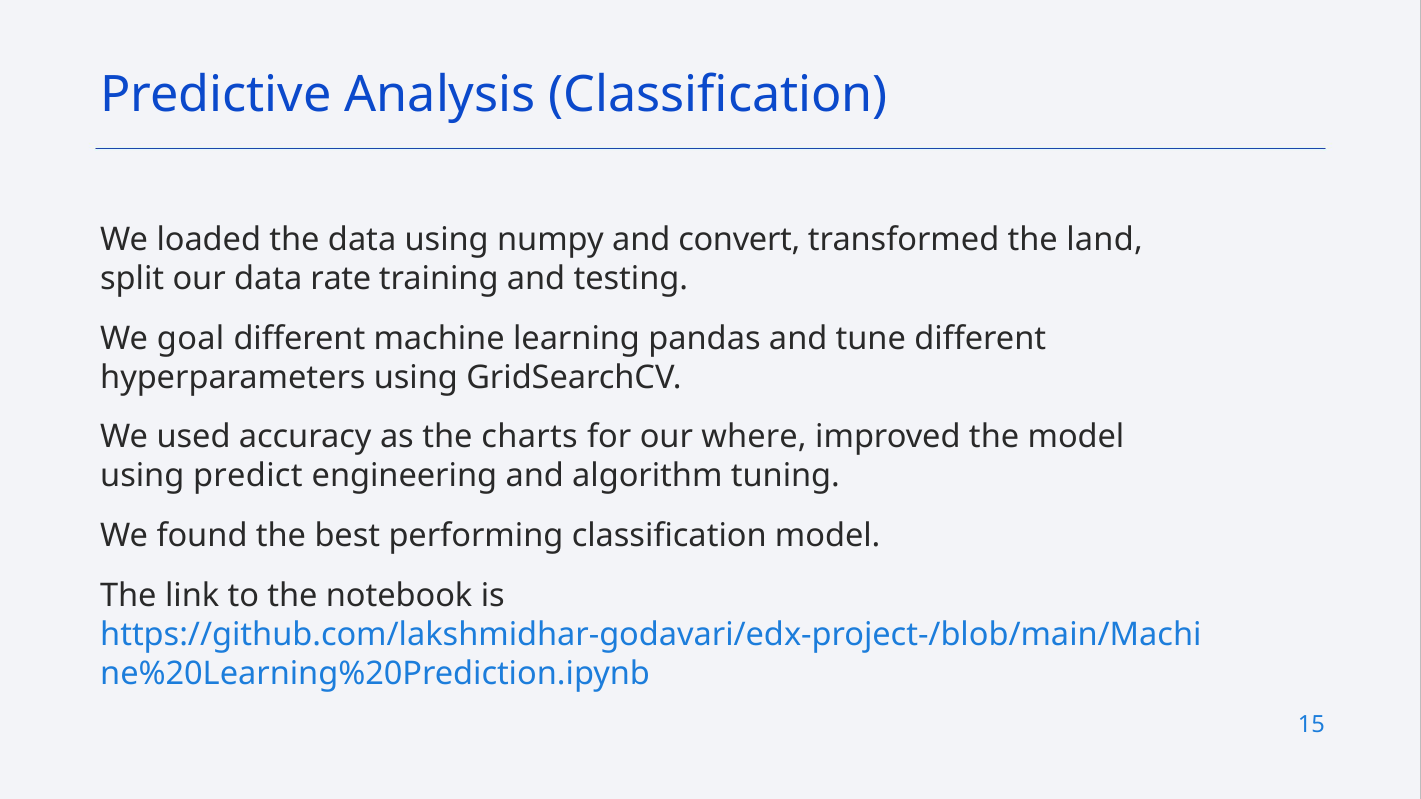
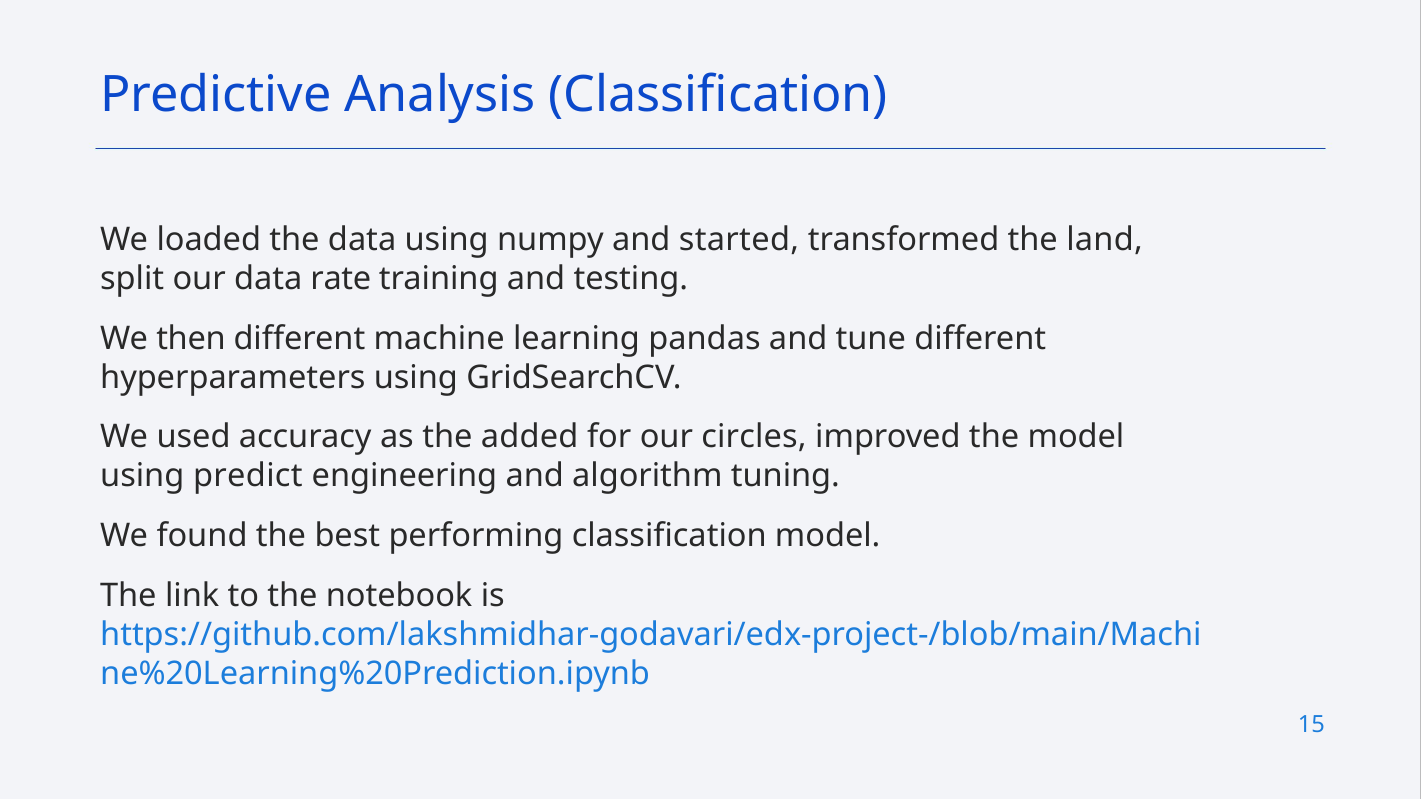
convert: convert -> started (739, 240)
goal: goal -> then (191, 339)
charts: charts -> added (530, 437)
where: where -> circles (754, 437)
